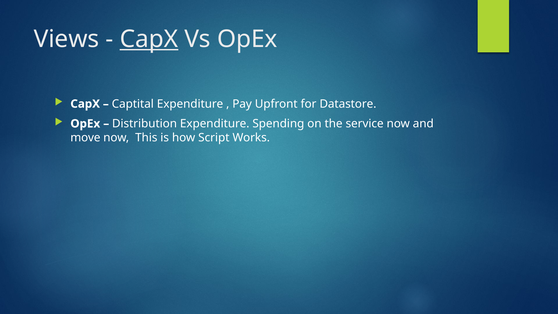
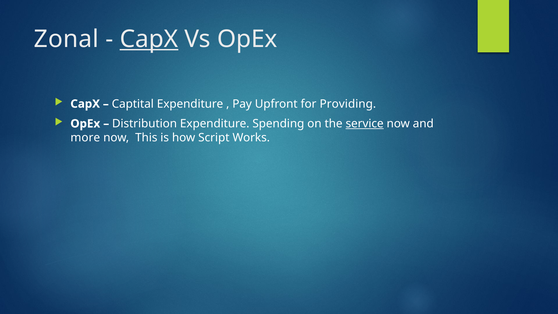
Views: Views -> Zonal (66, 39)
Datastore: Datastore -> Providing (348, 104)
service underline: none -> present (365, 124)
move: move -> more (85, 138)
